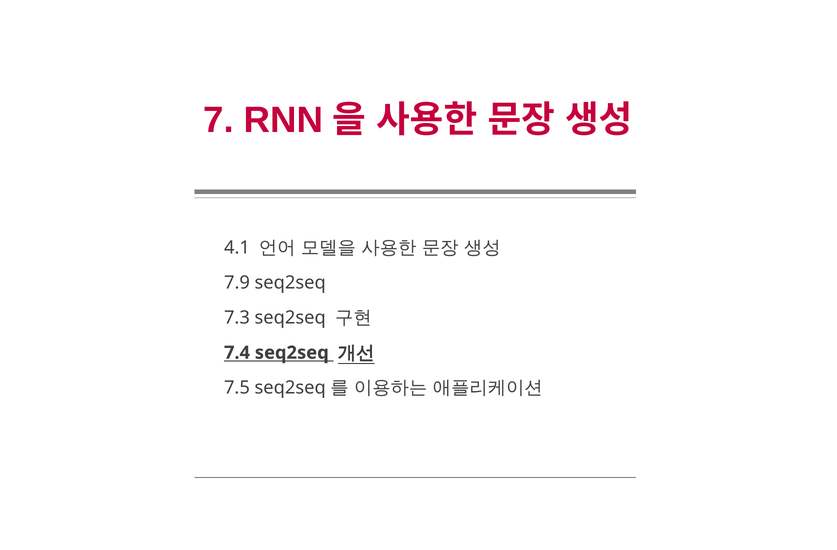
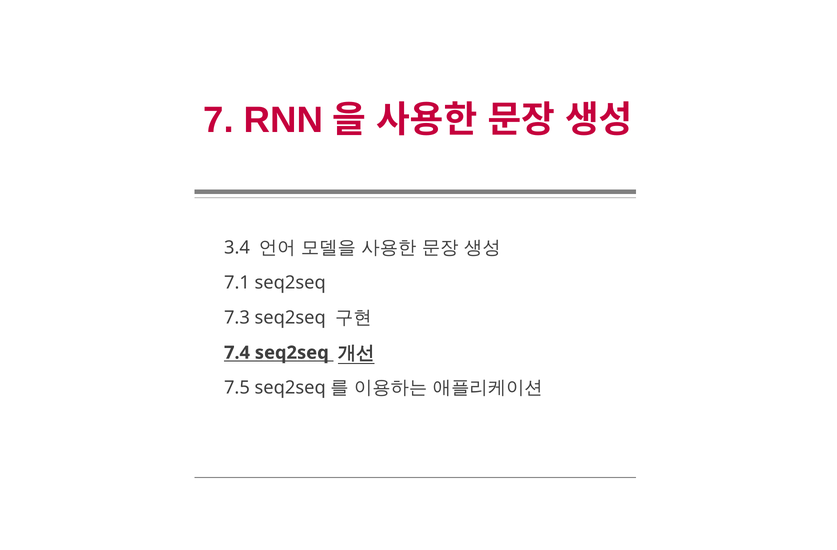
4.1: 4.1 -> 3.4 (237, 247)
7.9: 7.9 -> 7.1 (237, 282)
